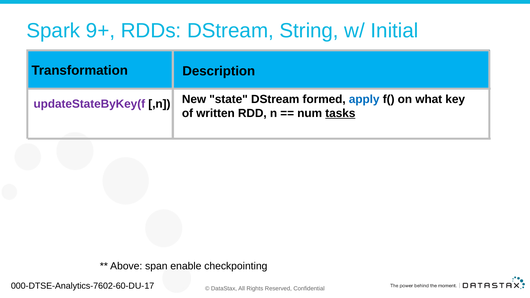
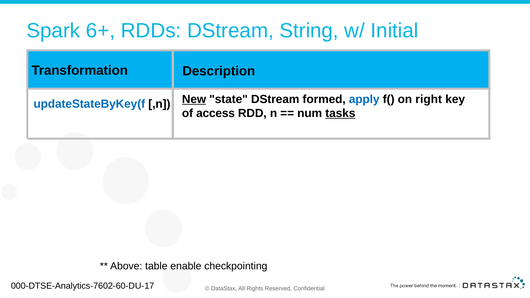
9+: 9+ -> 6+ (100, 31)
New underline: none -> present (194, 99)
what: what -> right (429, 99)
updateStateByKey(f colour: purple -> blue (89, 104)
written: written -> access (216, 113)
span: span -> table (156, 266)
